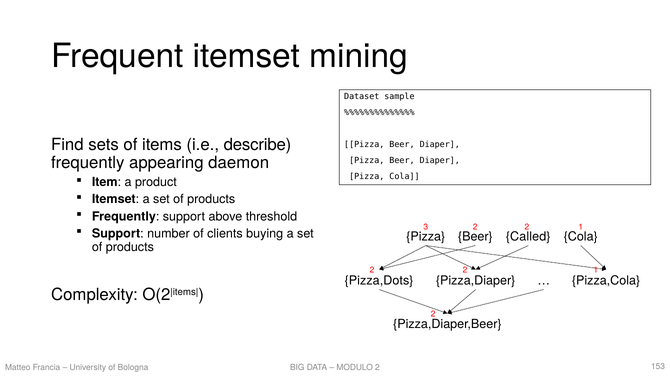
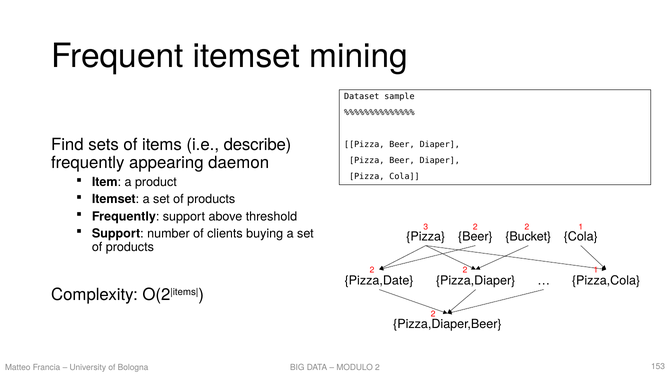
Called: Called -> Bucket (528, 236)
Pizza,Dots: Pizza,Dots -> Pizza,Date (379, 280)
